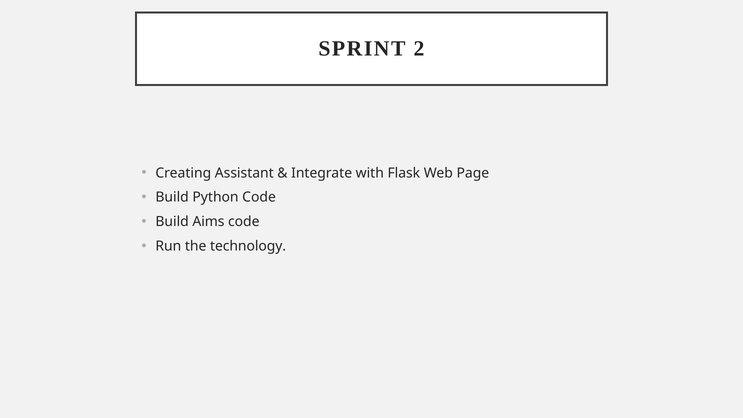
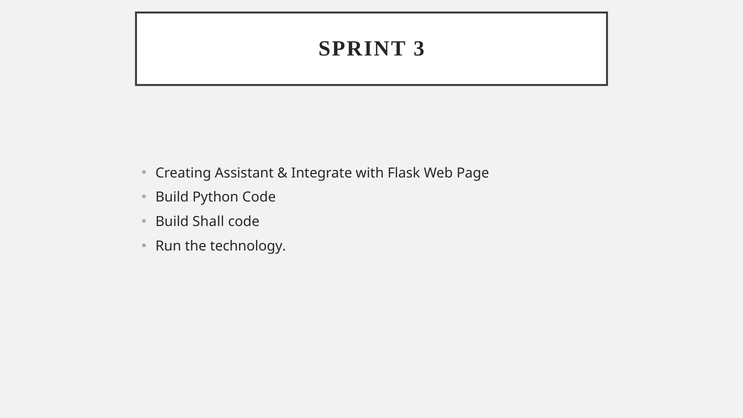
2: 2 -> 3 (419, 49)
Aims: Aims -> Shall (208, 222)
